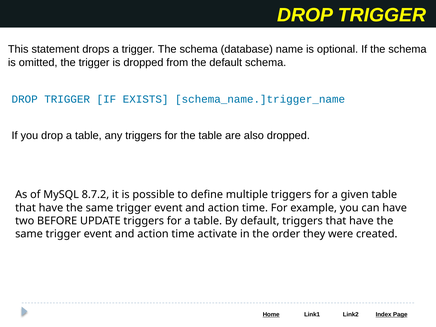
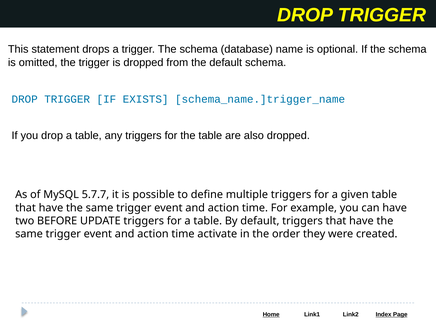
8.7.2: 8.7.2 -> 5.7.7 (95, 195)
